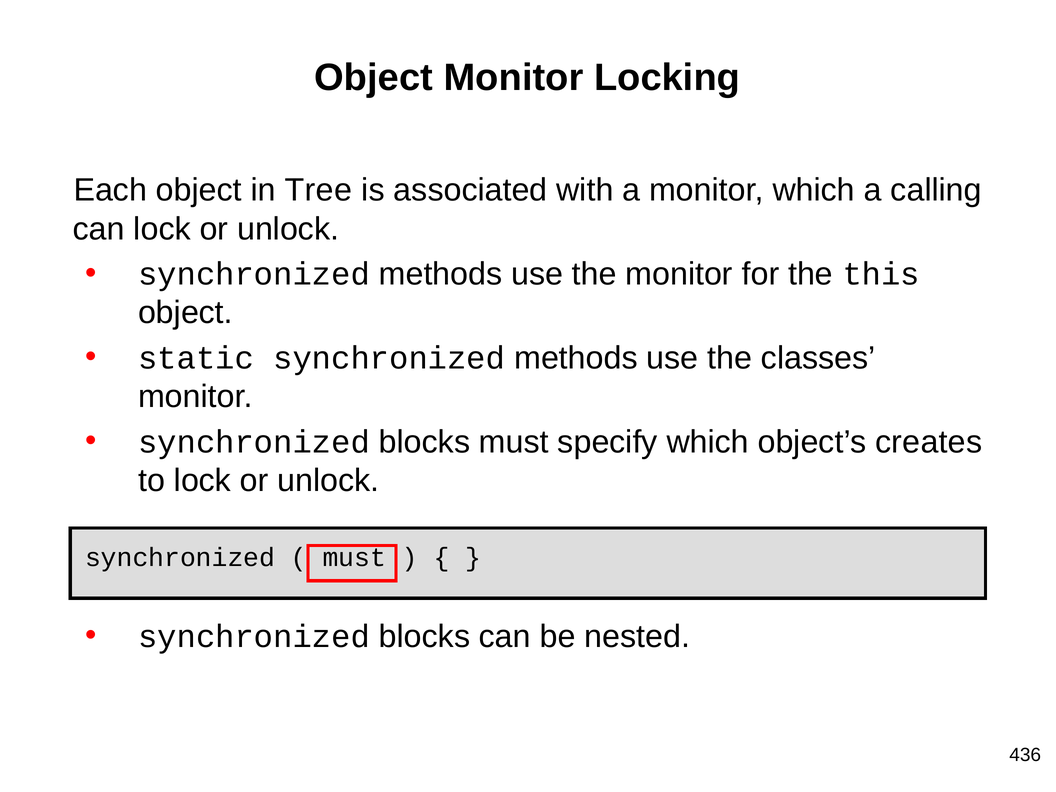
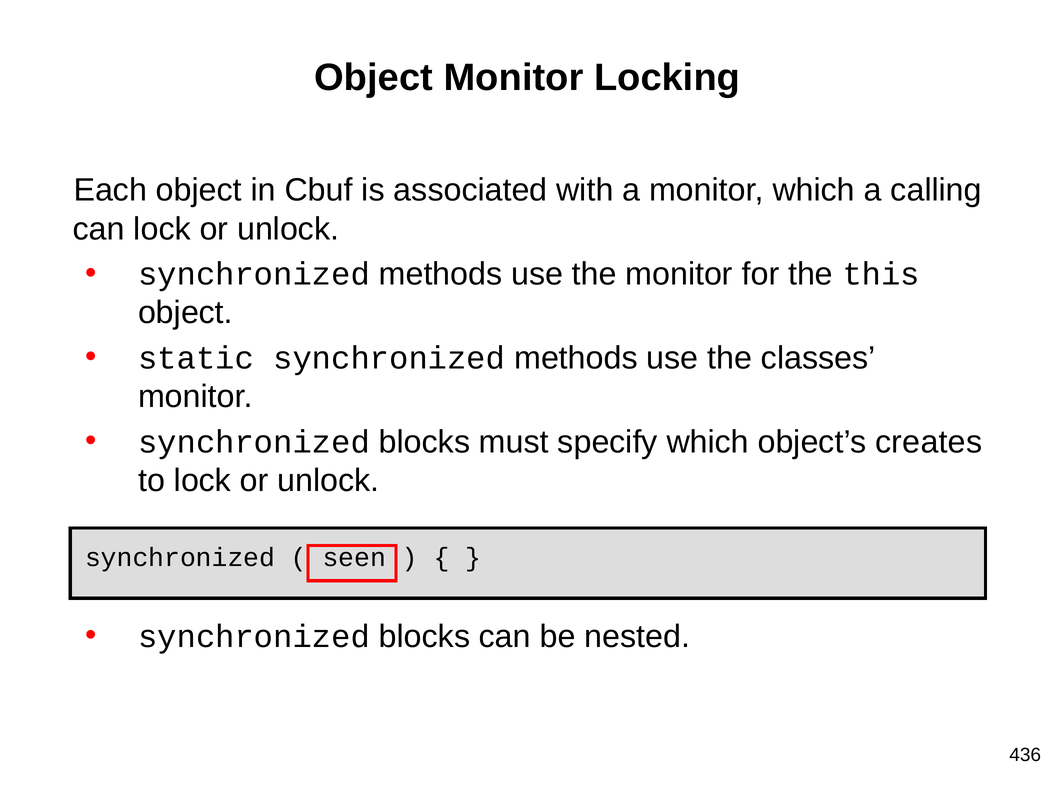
Tree: Tree -> Cbuf (319, 190)
must: must -> seen (354, 558)
